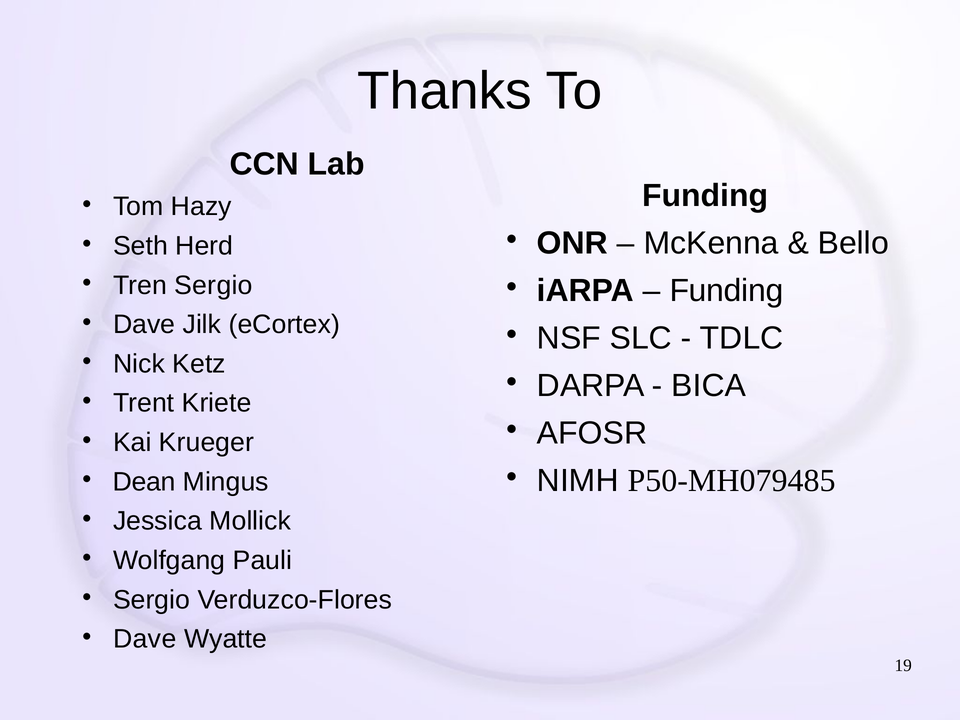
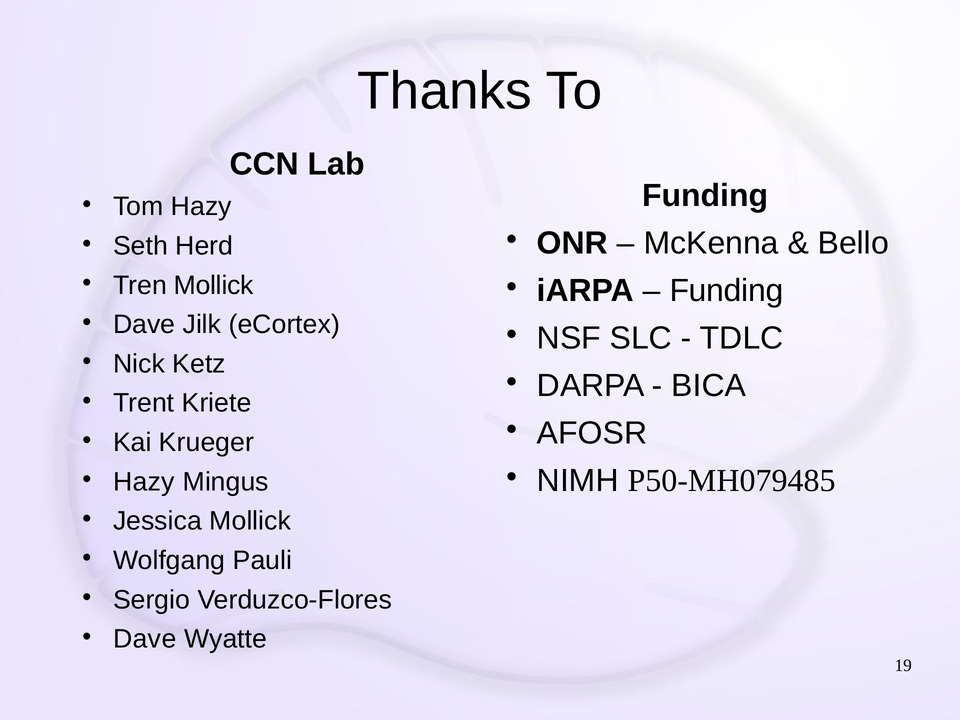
Tren Sergio: Sergio -> Mollick (214, 285)
Dean: Dean -> Hazy (144, 482)
